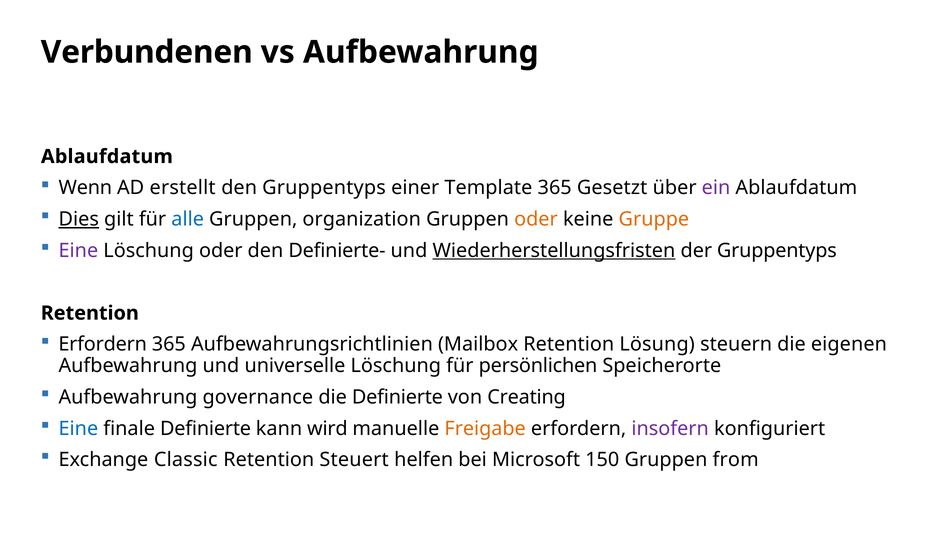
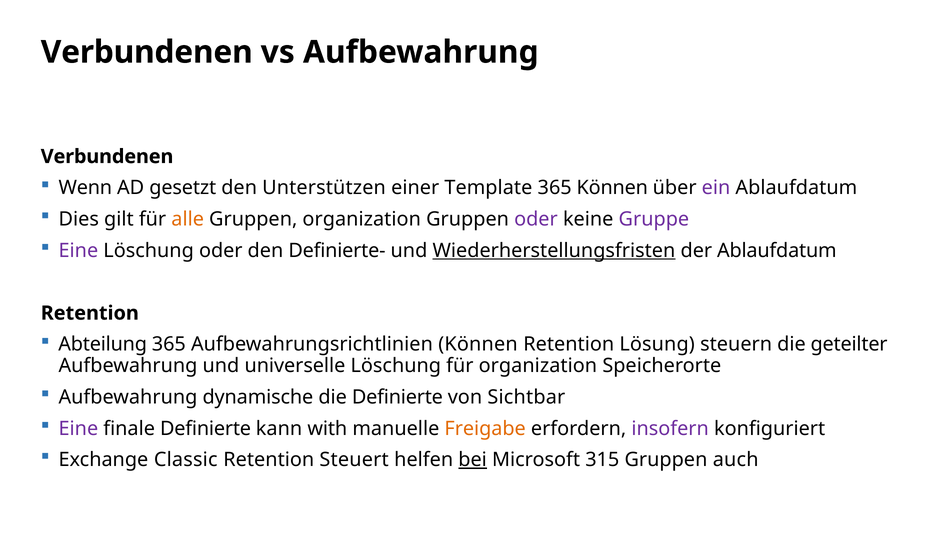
Ablaufdatum: Ablaufdatum -> Verbundenen (107, 157)
erstellt: erstellt -> gesetzt (183, 188)
den Gruppentyps: Gruppentyps -> Unterstützen (324, 188)
365 Gesetzt: Gesetzt -> Können (612, 188)
Dies underline: present -> none (79, 219)
alle colour: blue -> orange (188, 219)
oder colour: orange -> purple (536, 219)
Gruppe colour: orange -> purple (654, 219)
der Gruppentyps: Gruppentyps -> Ablaufdatum (777, 251)
Erfordern: Erfordern -> Abteilung (103, 345)
Aufbewahrungsrichtlinien Mailbox: Mailbox -> Können (478, 345)
eigenen: eigenen -> geteilter (849, 345)
für persönlichen: persönlichen -> organization (538, 366)
governance: governance -> dynamische (258, 398)
Creating: Creating -> Sichtbar (526, 398)
Eine colour: blue -> purple (78, 429)
wird: wird -> with (327, 429)
bei underline: none -> present (473, 460)
150: 150 -> 315 (602, 460)
from: from -> auch (736, 460)
